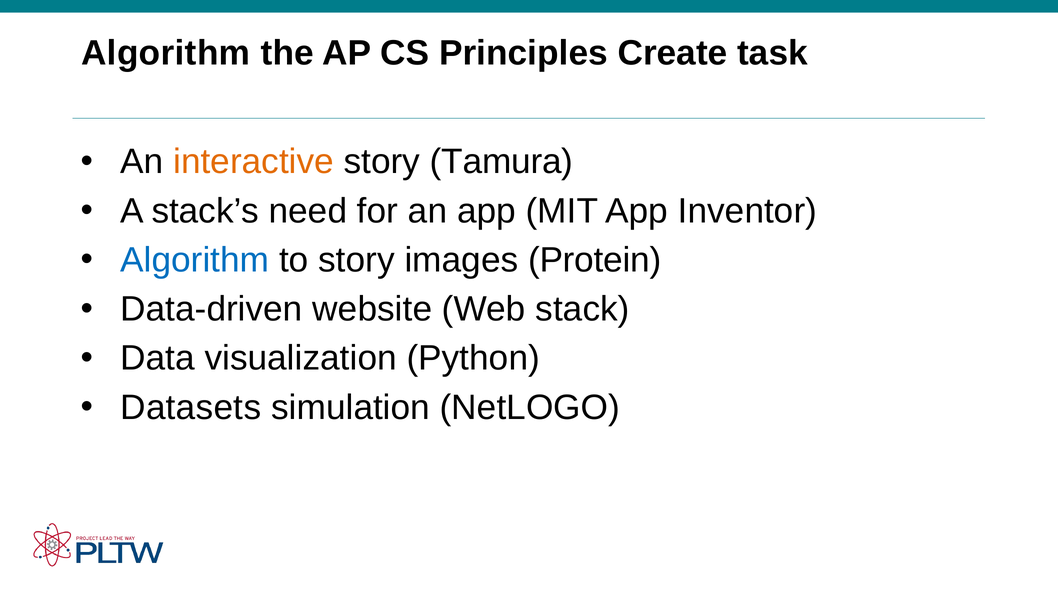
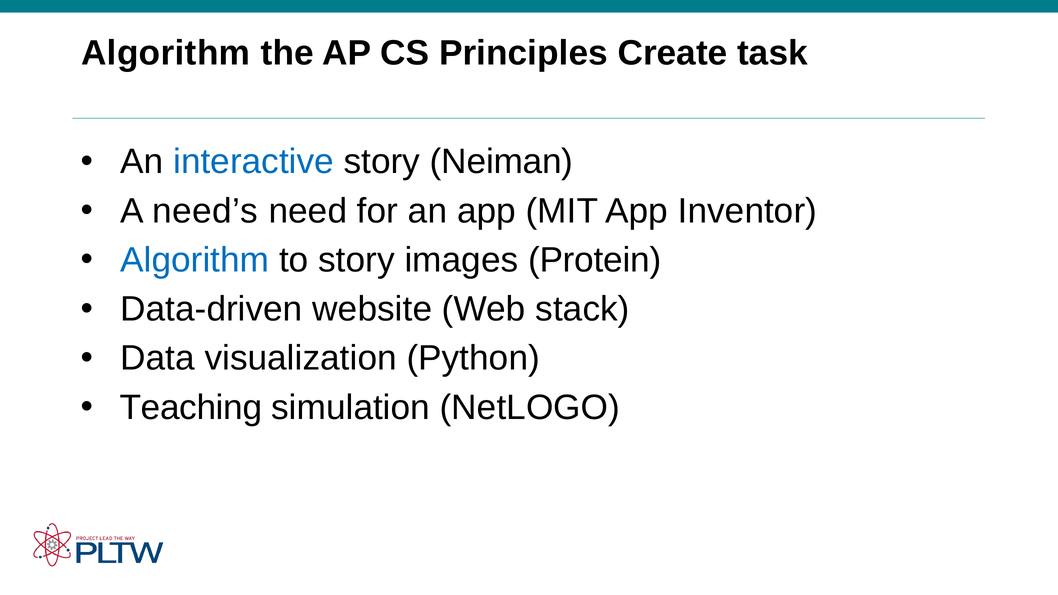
interactive colour: orange -> blue (254, 162)
Tamura: Tamura -> Neiman (502, 162)
stack’s: stack’s -> need’s (205, 211)
Datasets: Datasets -> Teaching (191, 408)
